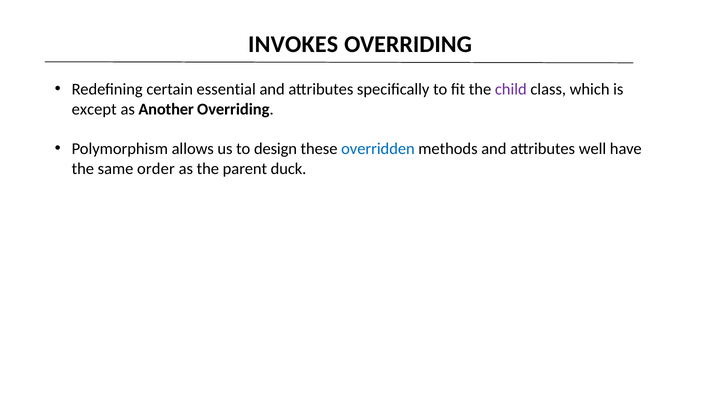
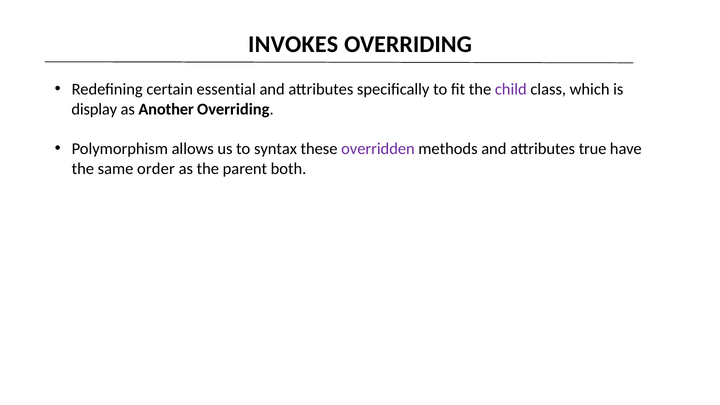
except: except -> display (94, 109)
design: design -> syntax (275, 149)
overridden colour: blue -> purple (378, 149)
well: well -> true (593, 149)
duck: duck -> both (289, 169)
